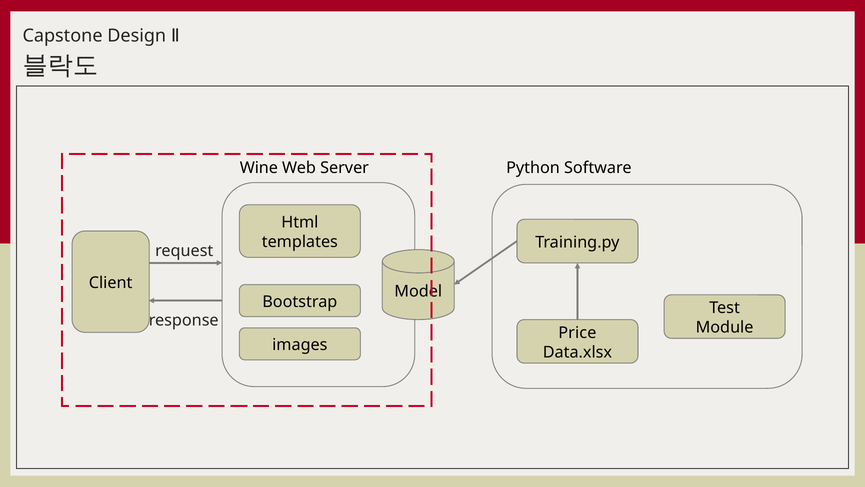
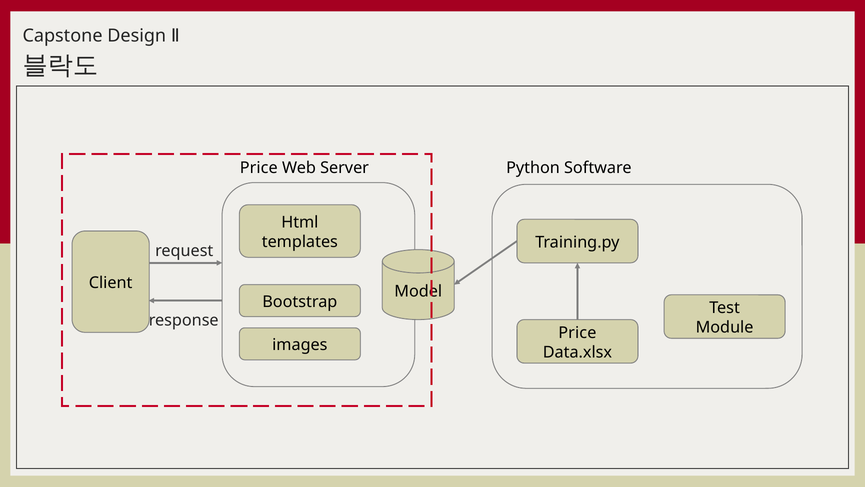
Wine: Wine -> Price (259, 168)
